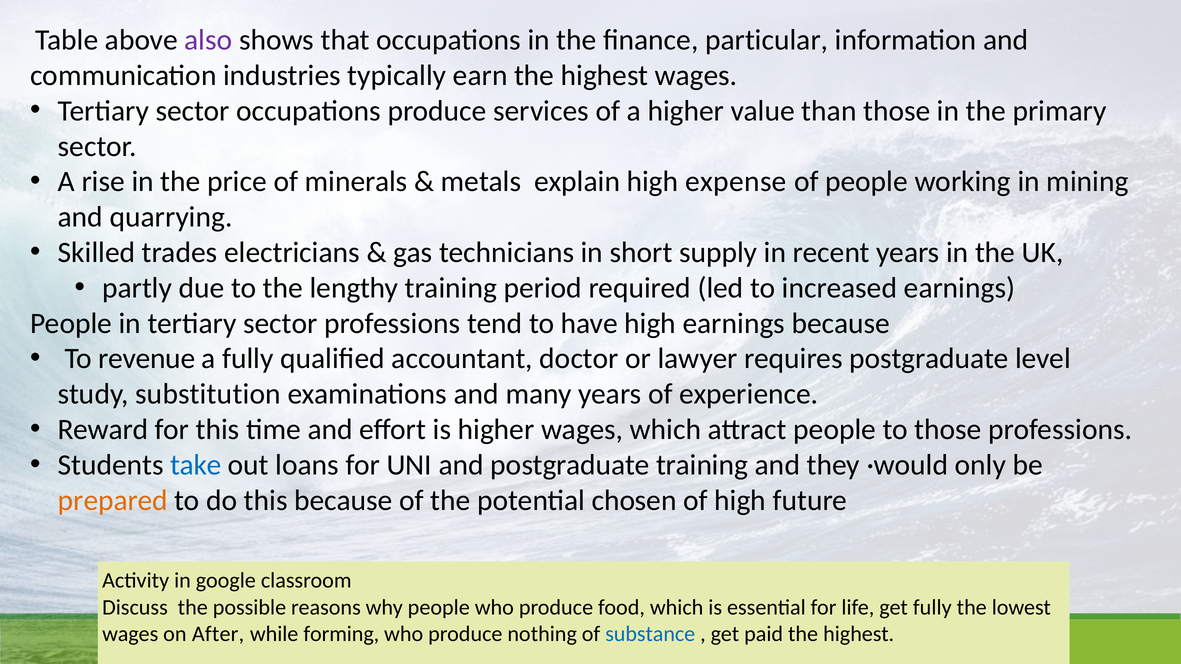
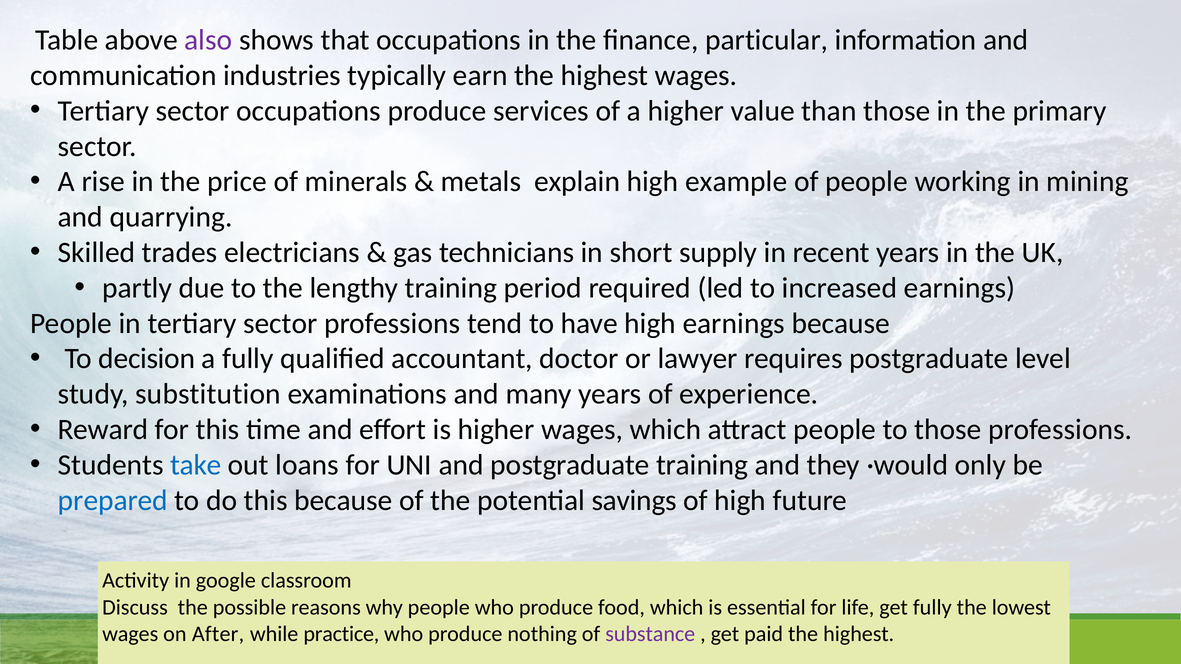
expense: expense -> example (736, 182)
revenue: revenue -> decision (147, 359)
prepared colour: orange -> blue (113, 501)
chosen: chosen -> savings (634, 501)
forming: forming -> practice (341, 634)
substance colour: blue -> purple (650, 634)
